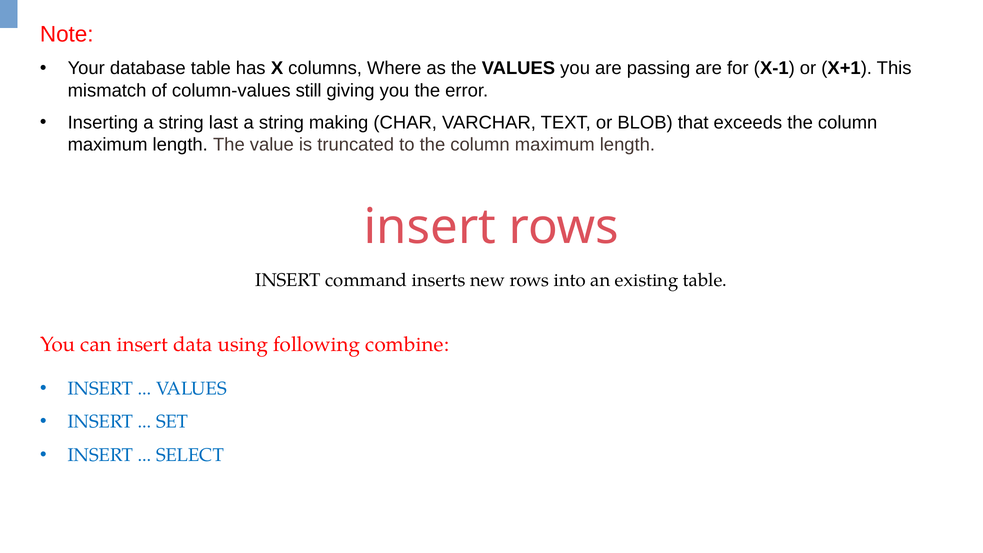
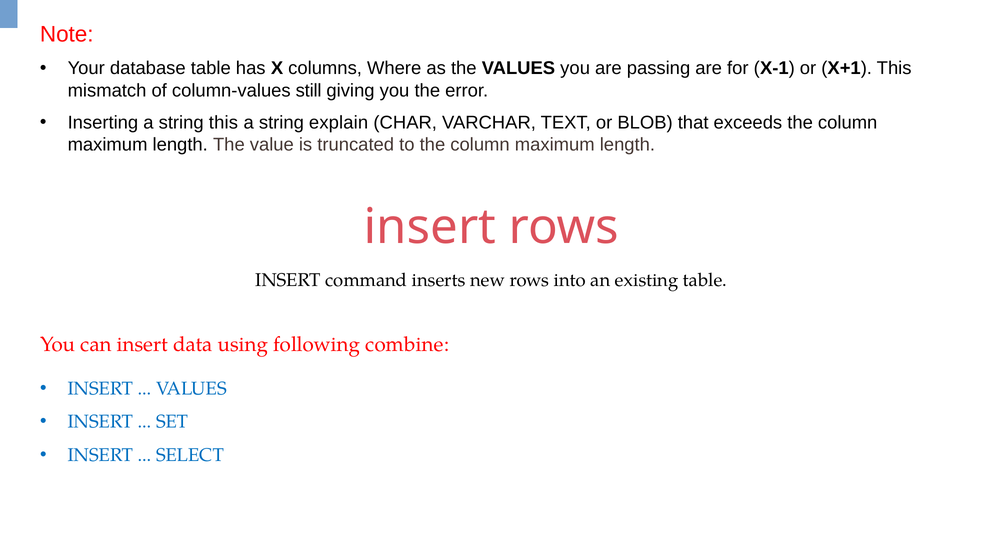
string last: last -> this (223, 122)
making: making -> explain (339, 122)
